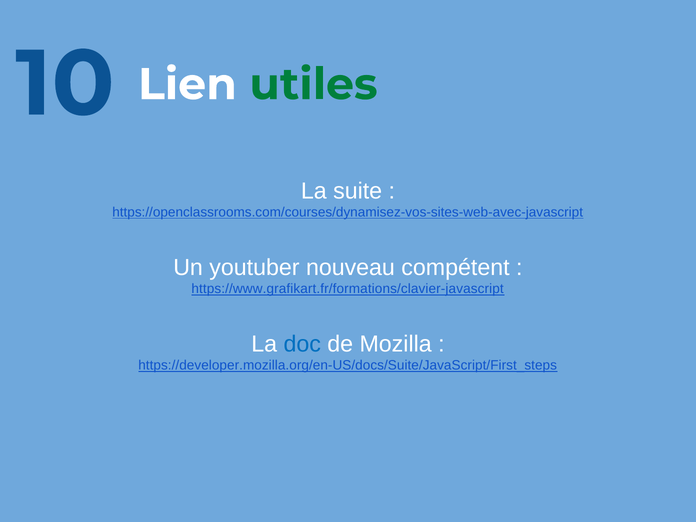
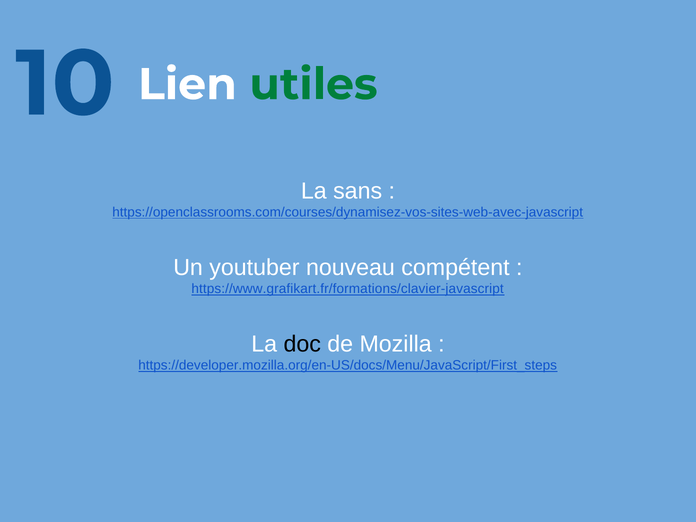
suite: suite -> sans (358, 191)
doc colour: blue -> black (302, 344)
https://developer.mozilla.org/en-US/docs/Suite/JavaScript/First_steps: https://developer.mozilla.org/en-US/docs/Suite/JavaScript/First_steps -> https://developer.mozilla.org/en-US/docs/Menu/JavaScript/First_steps (348, 366)
